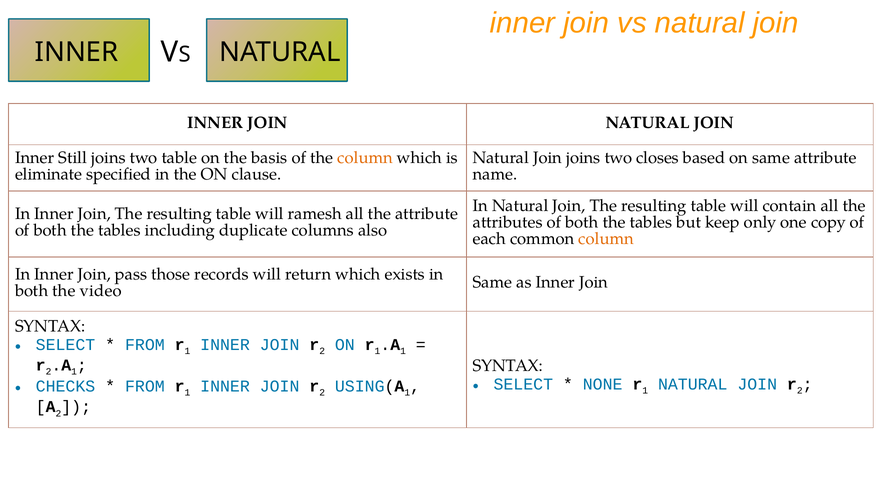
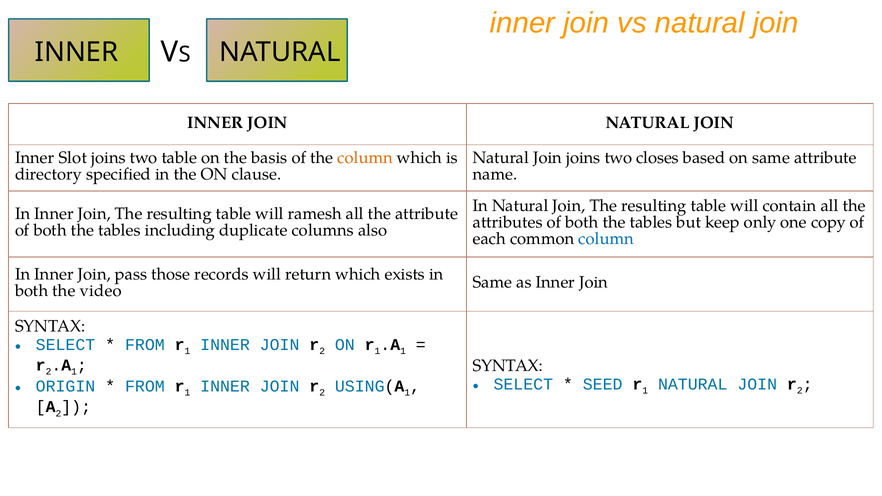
Still: Still -> Slot (73, 158)
eliminate: eliminate -> directory (49, 175)
column colour: orange -> blue (606, 239)
NONE: NONE -> SEED (603, 384)
CHECKS: CHECKS -> ORIGIN (65, 386)
